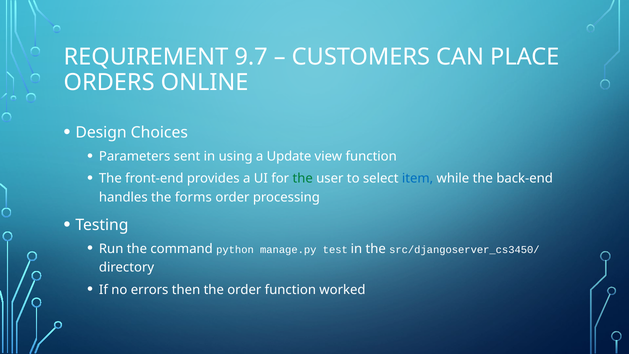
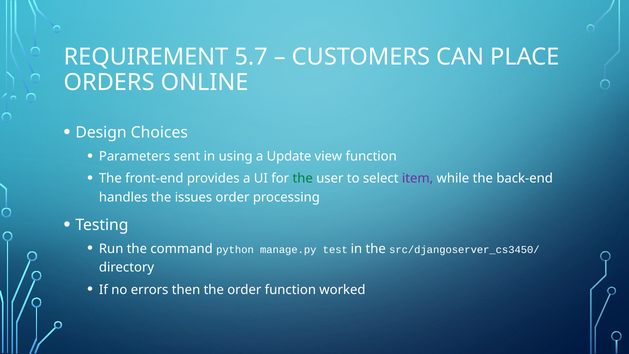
9.7: 9.7 -> 5.7 (251, 57)
item colour: blue -> purple (418, 178)
forms: forms -> issues (193, 197)
